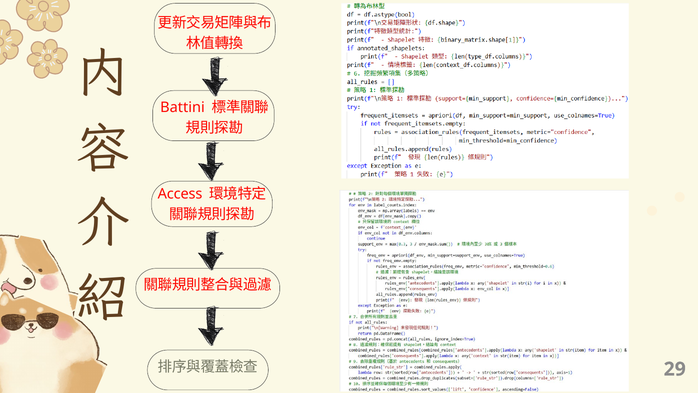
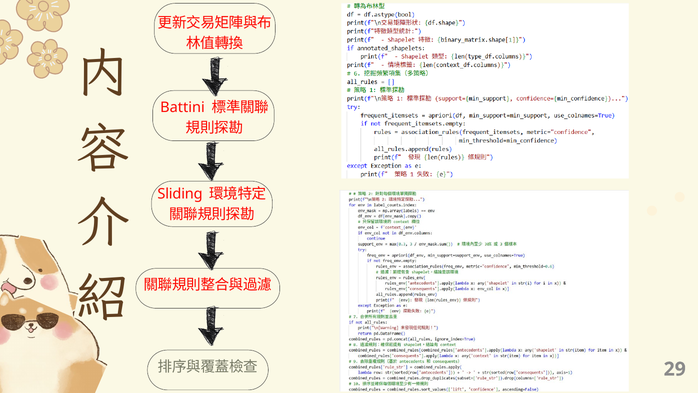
Access: Access -> Sliding (180, 194)
